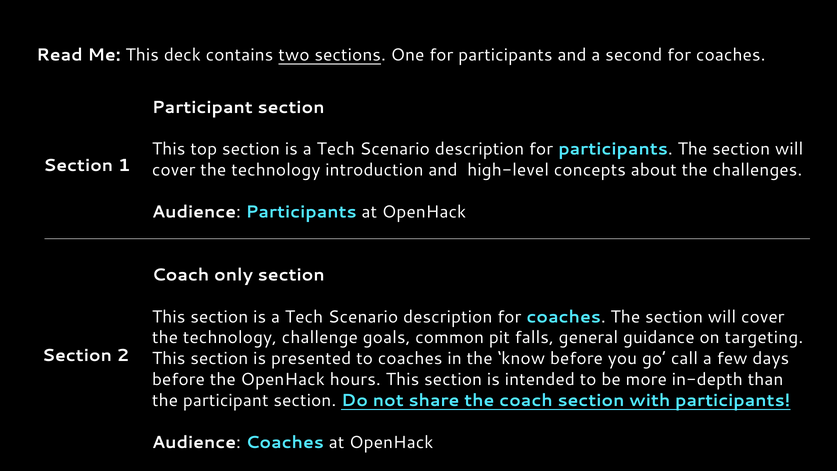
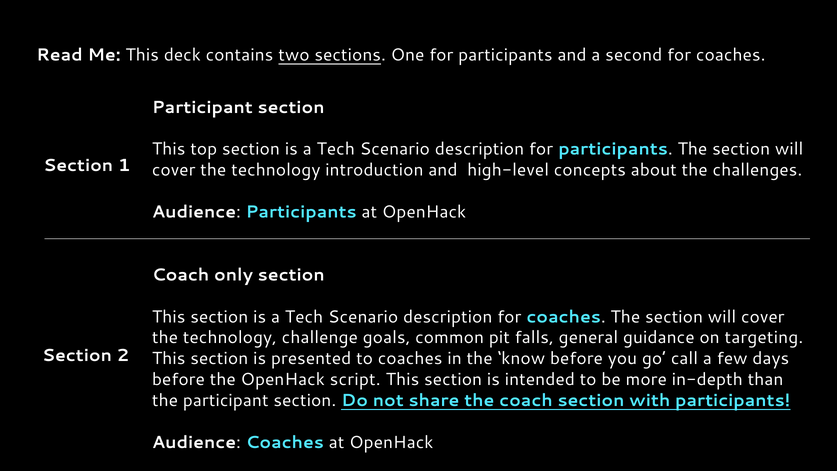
hours: hours -> script (355, 379)
